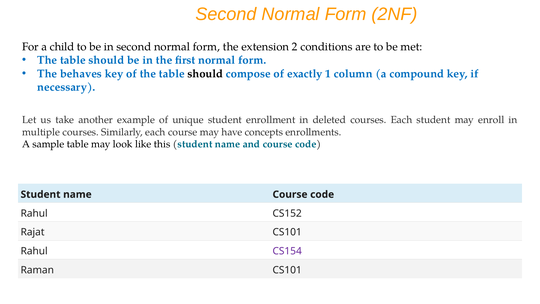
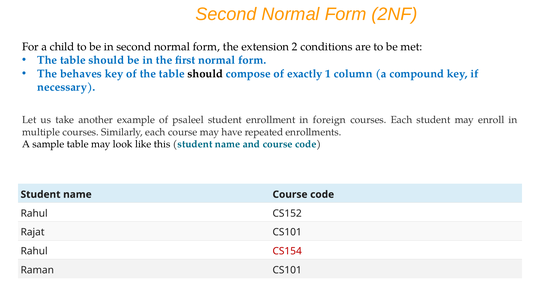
unique: unique -> psaleel (188, 120)
deleted: deleted -> foreign (329, 120)
concepts: concepts -> repeated (264, 132)
CS154 colour: purple -> red (287, 251)
